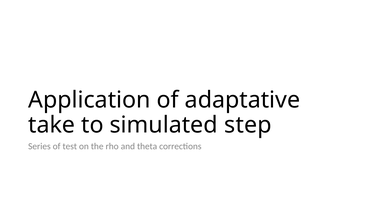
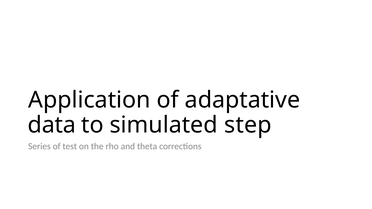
take: take -> data (52, 125)
